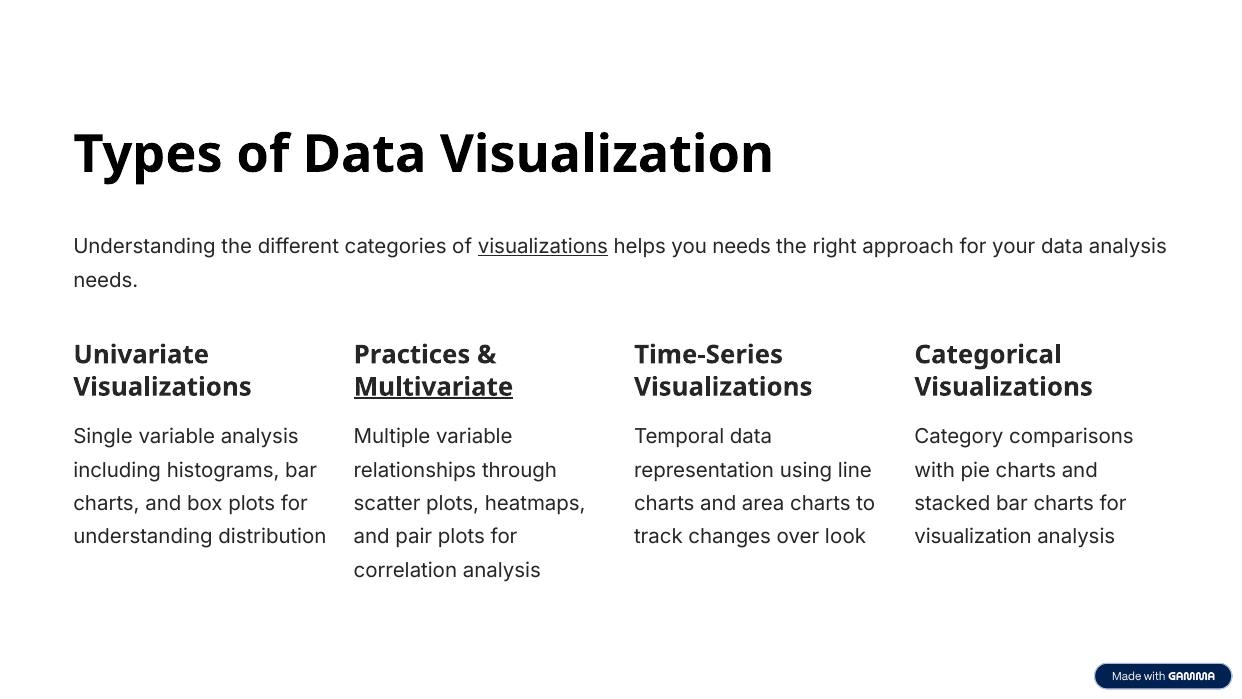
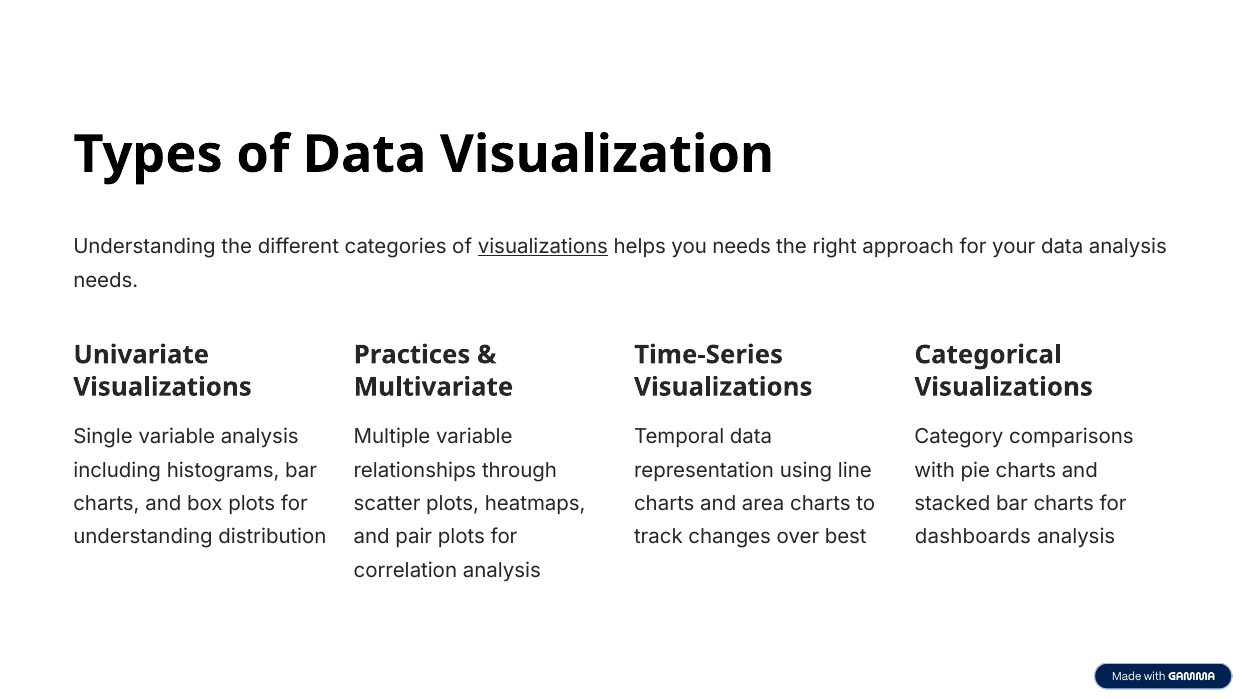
Multivariate underline: present -> none (433, 387)
look: look -> best (846, 537)
visualization: visualization -> dashboards (973, 537)
